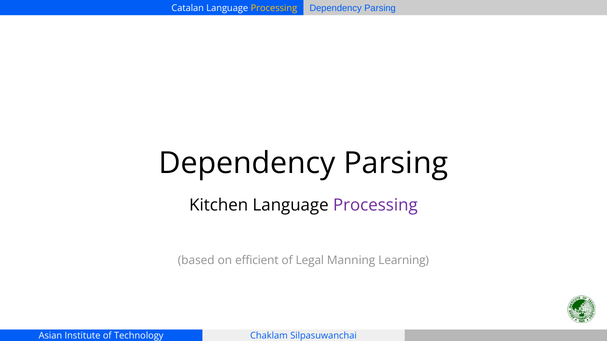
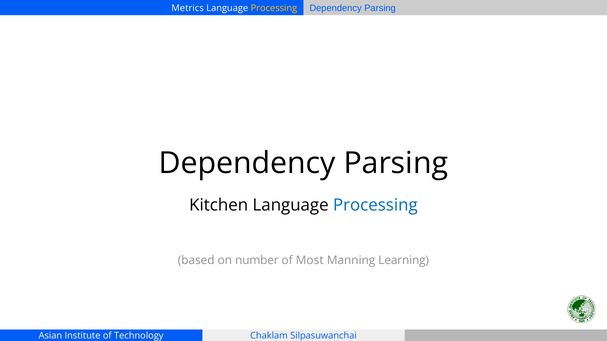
Catalan: Catalan -> Metrics (188, 8)
Processing colour: purple -> blue (375, 206)
efficient: efficient -> number (257, 261)
Legal: Legal -> Most (310, 261)
